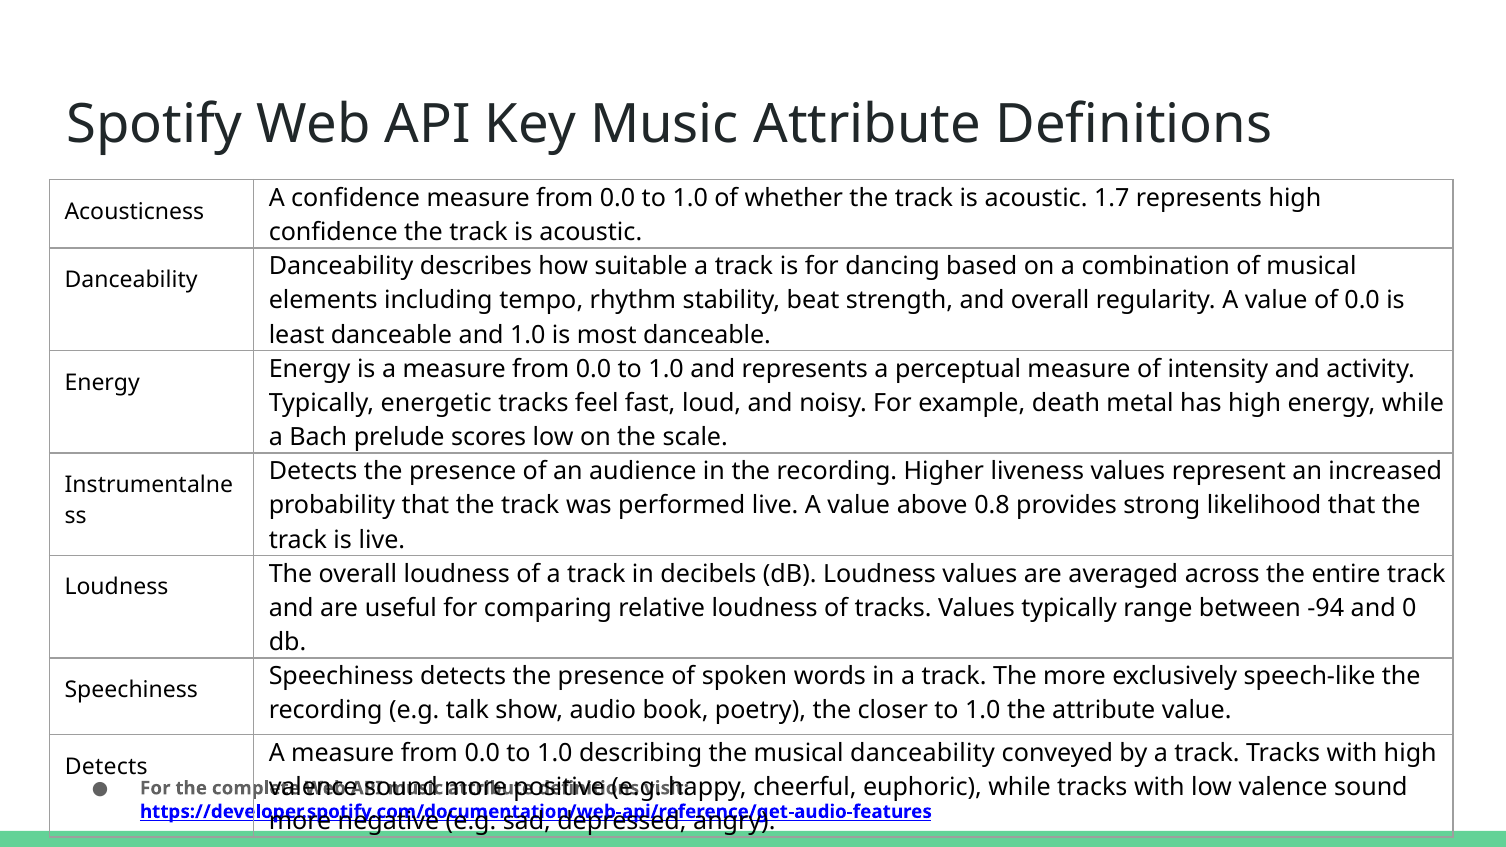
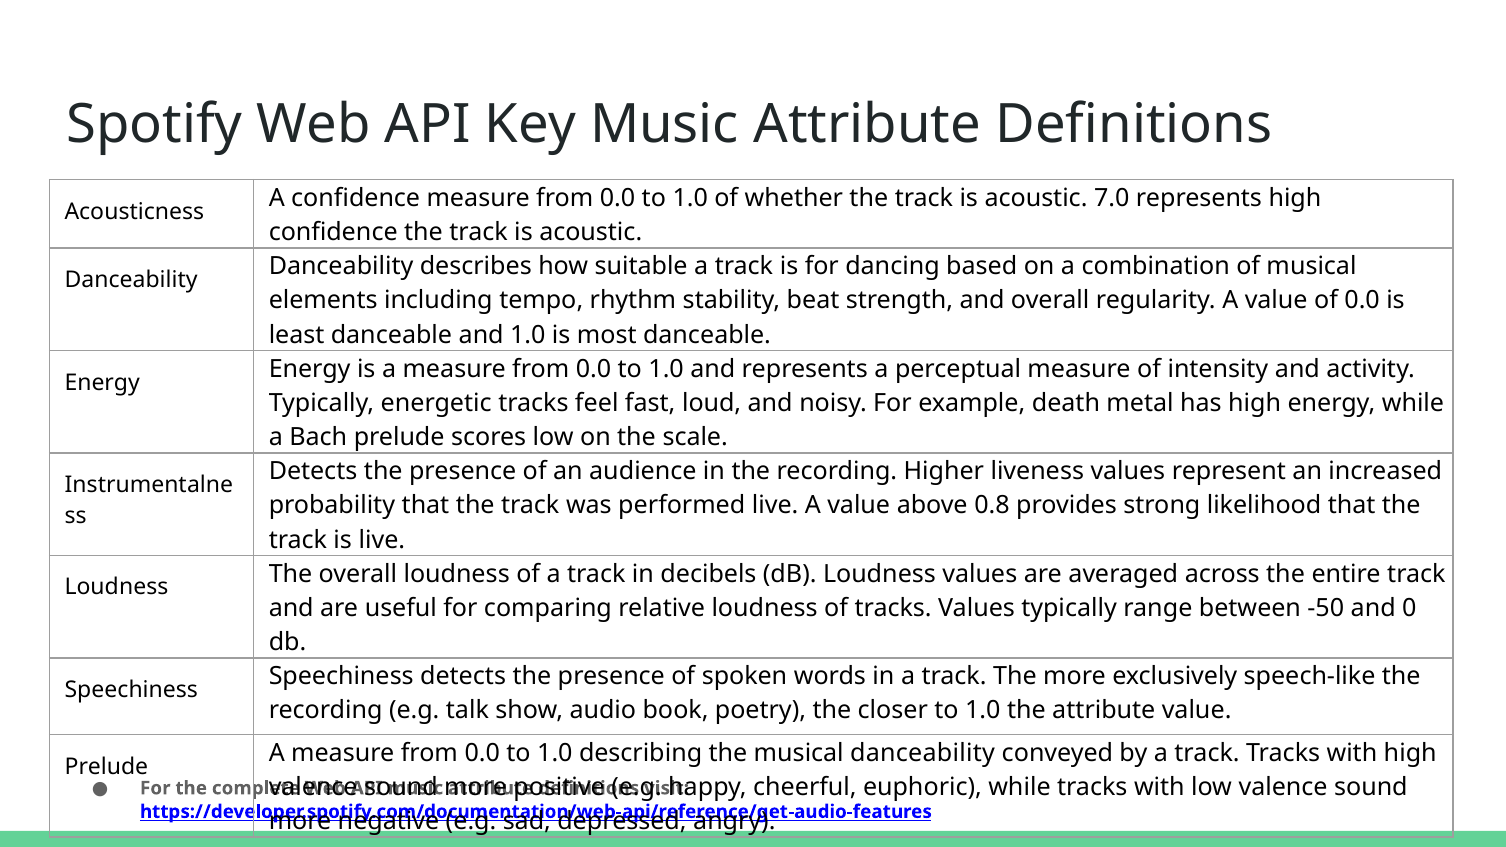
1.7: 1.7 -> 7.0 (1112, 198)
-94: -94 -> -50 (1326, 608)
Detects: Detects -> Prelude (106, 767)
